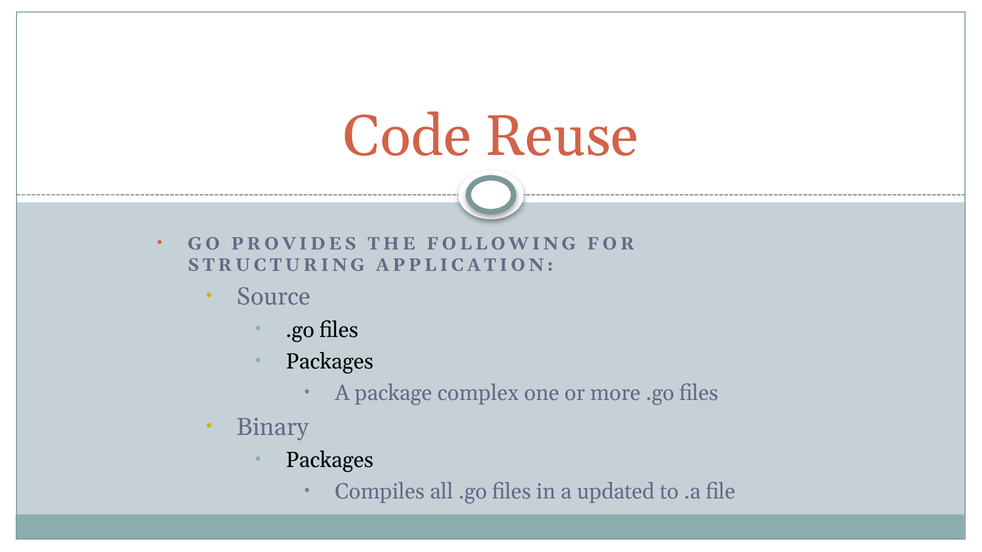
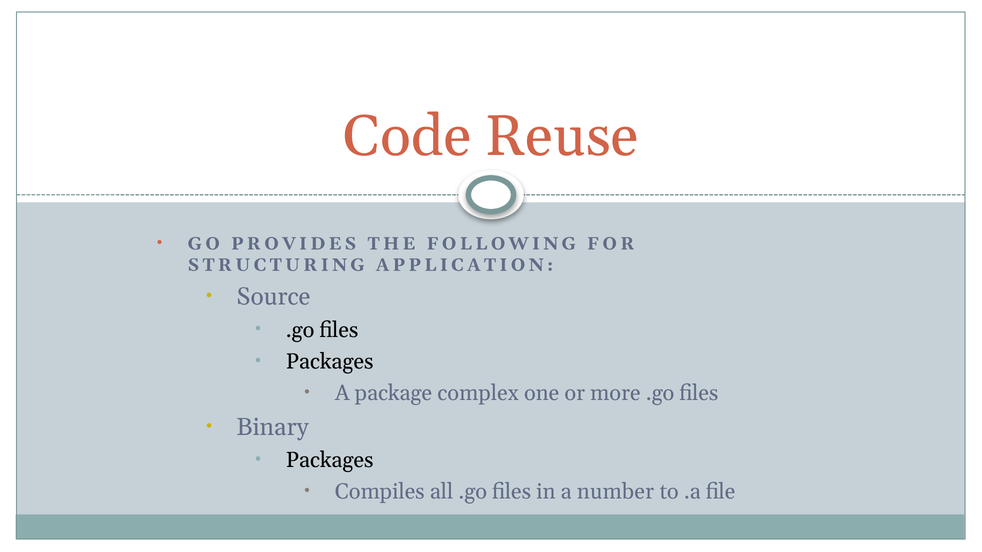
updated: updated -> number (616, 492)
